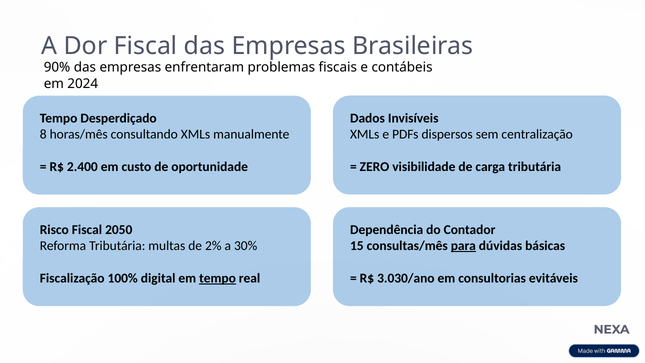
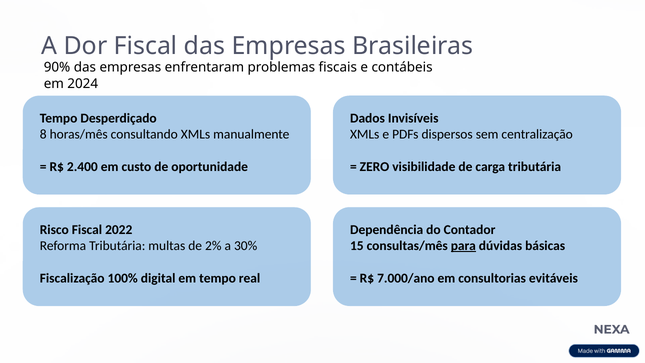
2050: 2050 -> 2022 (119, 230)
3.030/ano: 3.030/ano -> 7.000/ano (406, 278)
tempo underline: present -> none (218, 278)
